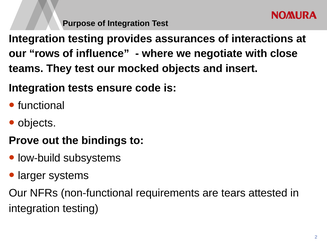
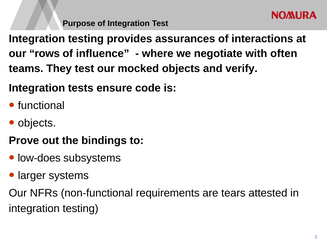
close: close -> often (284, 54)
insert: insert -> verify (242, 68)
low-build: low-build -> low-does (39, 158)
